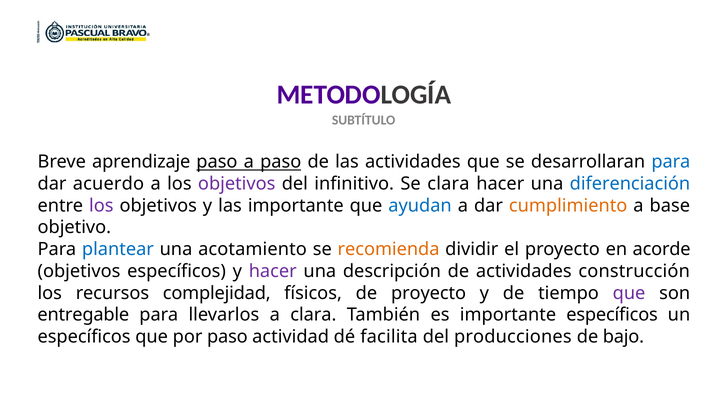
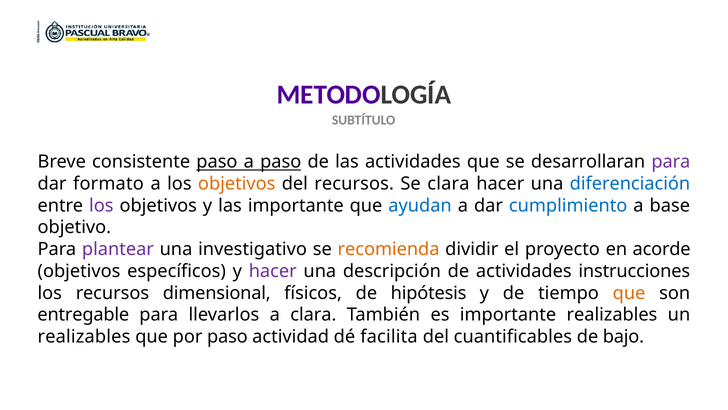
aprendizaje: aprendizaje -> consistente (141, 162)
para colour: blue -> purple (671, 162)
acuerdo: acuerdo -> formato (108, 184)
objetivos colour: purple -> orange (237, 184)
del infinitivo: infinitivo -> recursos (354, 184)
cumplimiento colour: orange -> blue (568, 205)
plantear colour: blue -> purple (118, 249)
acotamiento: acotamiento -> investigativo (253, 249)
construcción: construcción -> instrucciones (634, 271)
complejidad: complejidad -> dimensional (217, 293)
de proyecto: proyecto -> hipótesis (429, 293)
que colour: purple -> orange (629, 293)
importante específicos: específicos -> realizables (612, 315)
específicos: específicos -> realizables (84, 336)
producciones: producciones -> cuantificables (513, 336)
